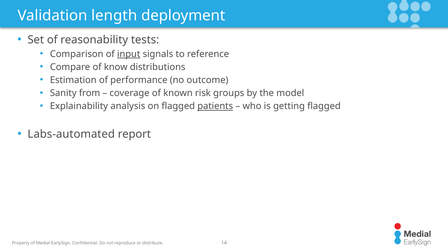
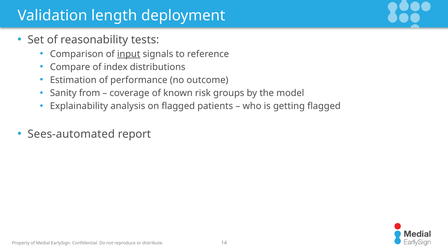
know: know -> index (116, 67)
patients underline: present -> none (215, 106)
Labs-automated: Labs-automated -> Sees-automated (71, 134)
